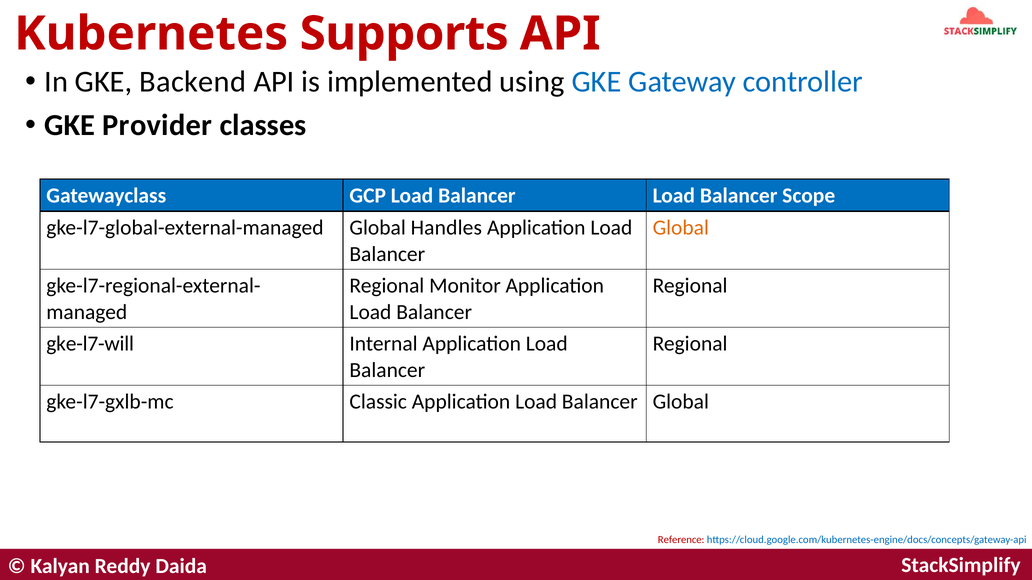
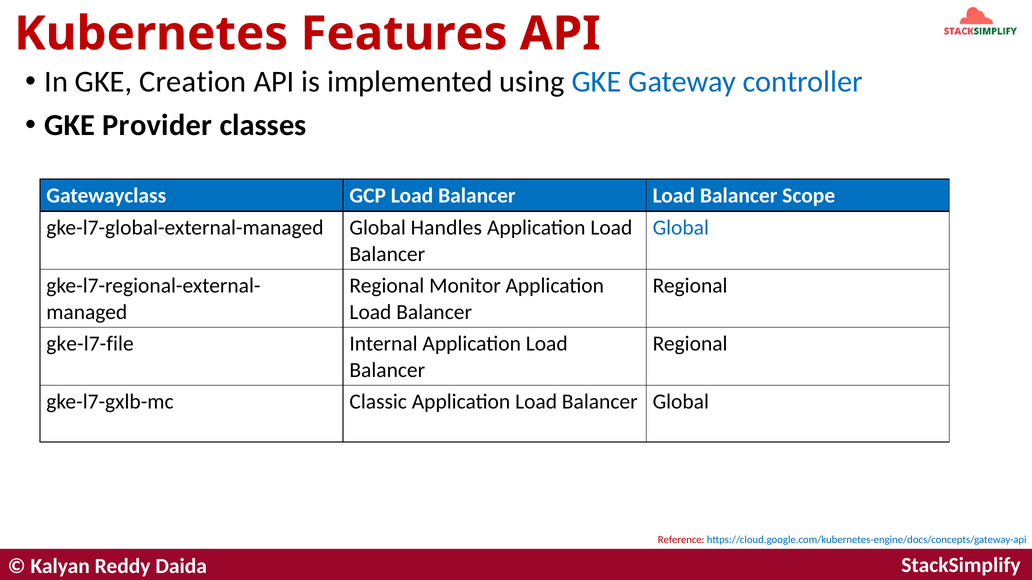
Supports: Supports -> Features (404, 34)
Backend: Backend -> Creation (193, 82)
Global colour: orange -> blue (681, 228)
gke-l7-will: gke-l7-will -> gke-l7-file (90, 344)
